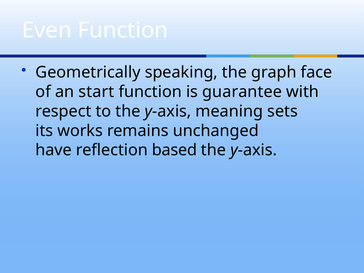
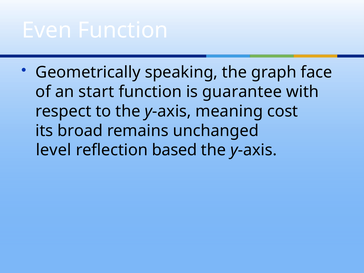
sets: sets -> cost (283, 111)
works: works -> broad (80, 131)
have: have -> level (54, 150)
